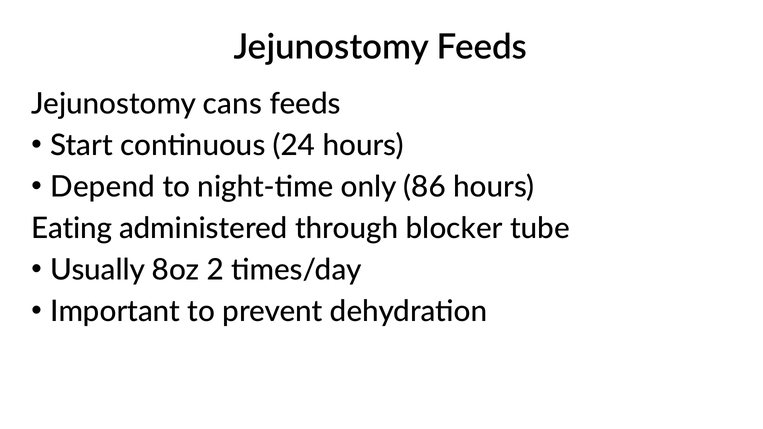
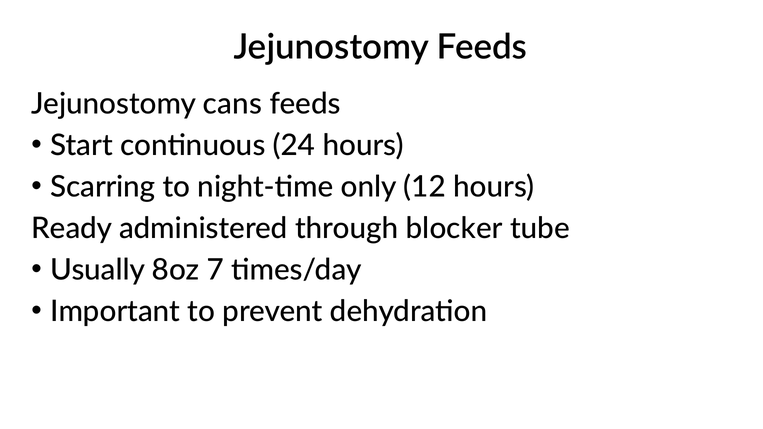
Depend: Depend -> Scarring (103, 187)
86: 86 -> 12 (425, 187)
Eating: Eating -> Ready (72, 229)
2: 2 -> 7 (215, 270)
